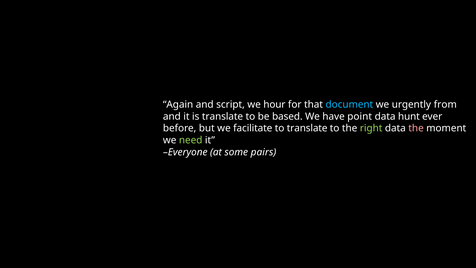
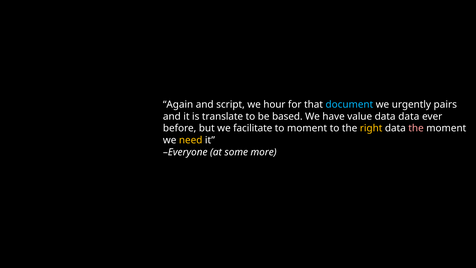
from: from -> pairs (445, 104)
point: point -> value (360, 116)
data hunt: hunt -> data (409, 116)
to translate: translate -> moment (307, 128)
right colour: light green -> yellow (371, 128)
need colour: light green -> yellow (191, 140)
pairs: pairs -> more (264, 152)
